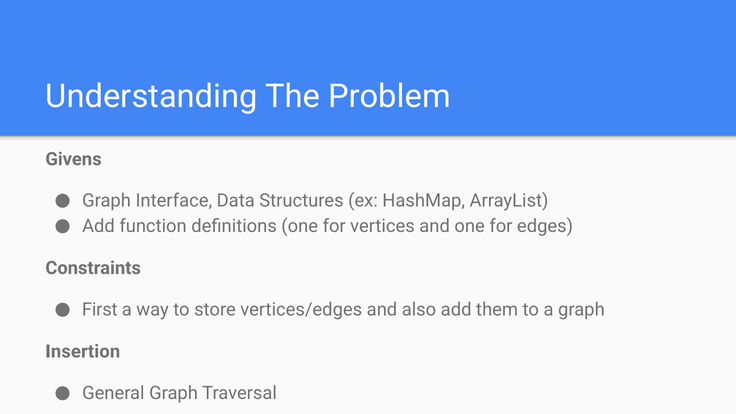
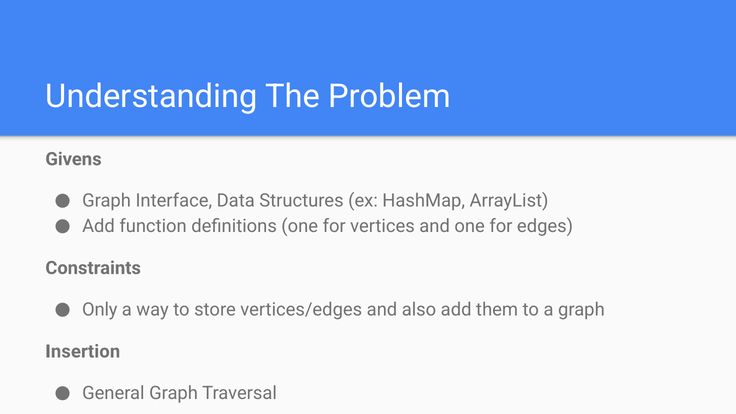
First: First -> Only (100, 310)
